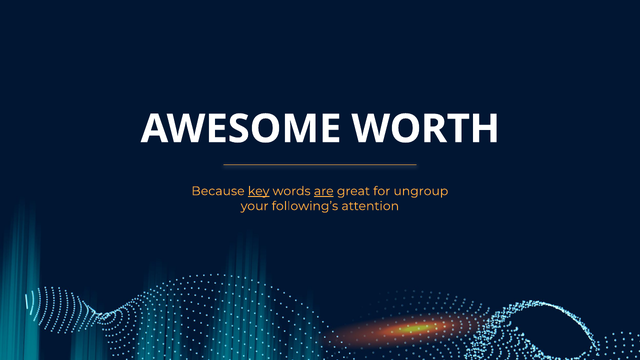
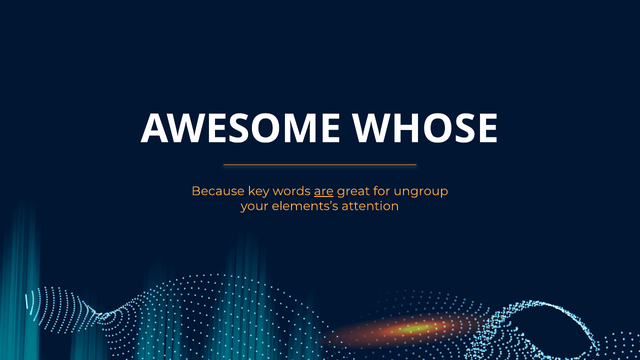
WORTH: WORTH -> WHOSE (425, 129)
key underline: present -> none (259, 191)
following’s: following’s -> elements’s (305, 206)
